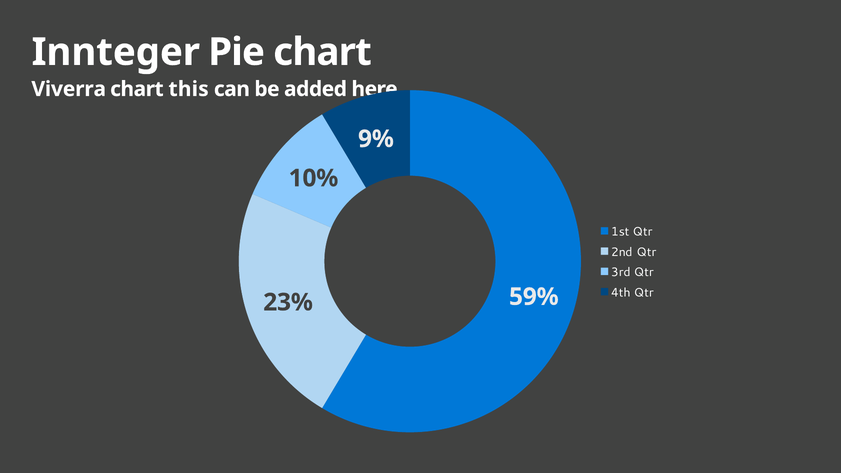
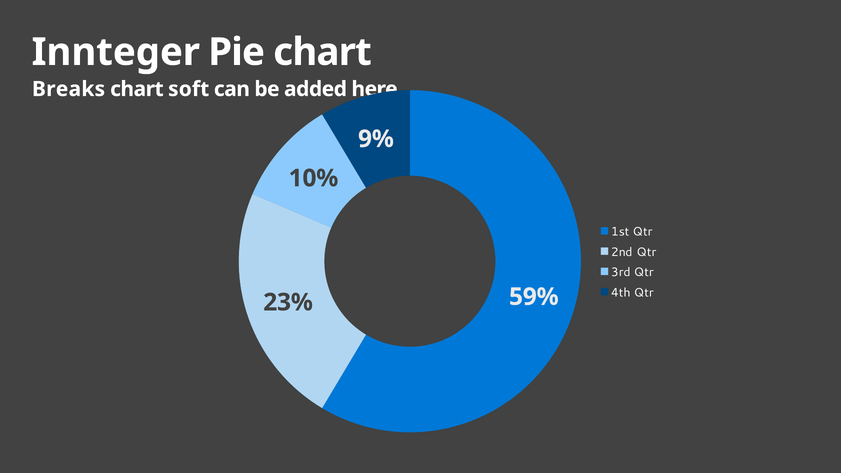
Viverra: Viverra -> Breaks (69, 89)
this: this -> soft (189, 89)
